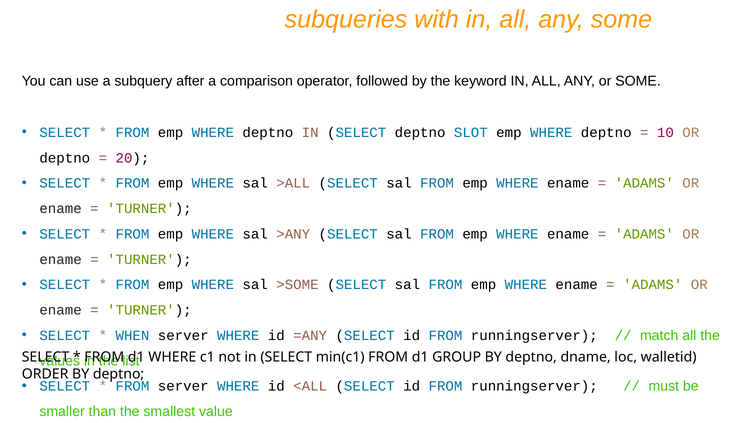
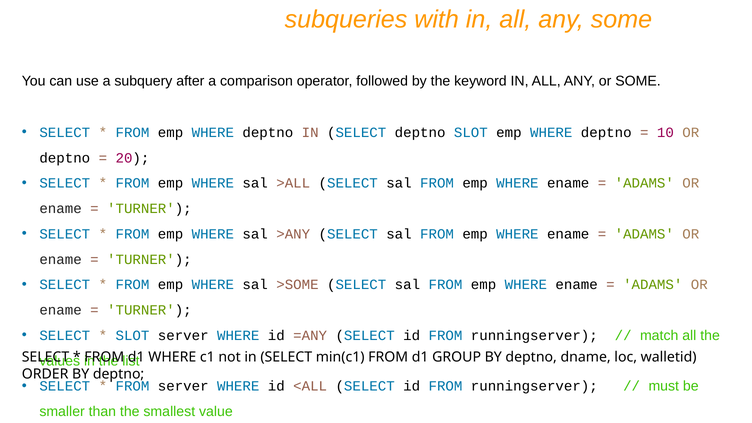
WHEN: WHEN -> SLOT (132, 336)
